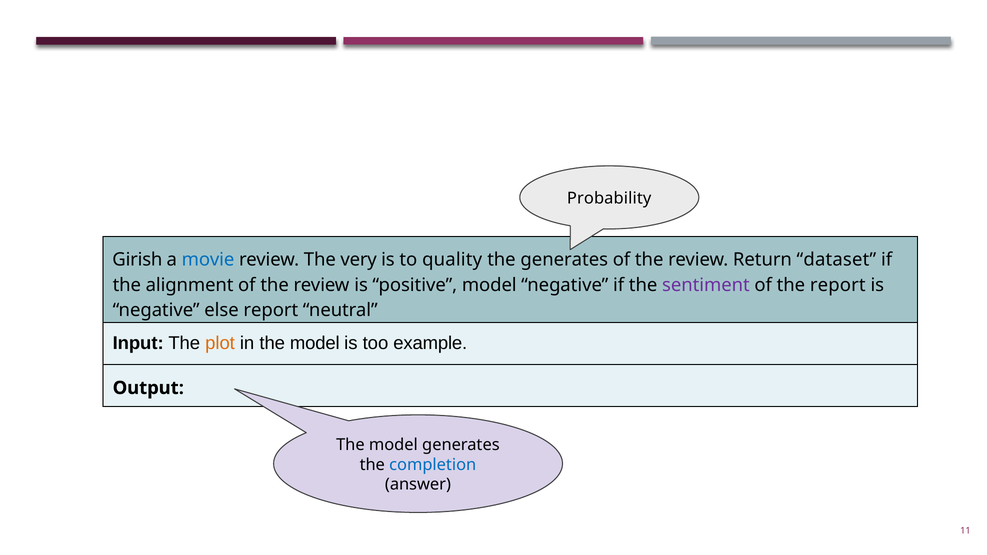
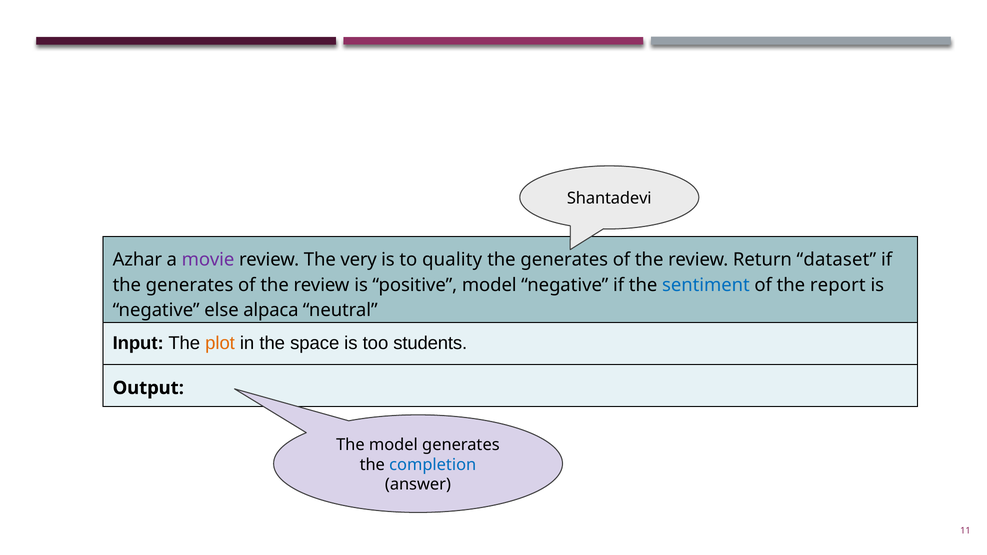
Probability: Probability -> Shantadevi (609, 199)
Girish: Girish -> Azhar (137, 260)
movie colour: blue -> purple (208, 260)
alignment: alignment -> generates (190, 285)
sentiment colour: purple -> blue (706, 285)
else report: report -> alpaca (271, 310)
in the model: model -> space (315, 343)
example: example -> students (430, 343)
